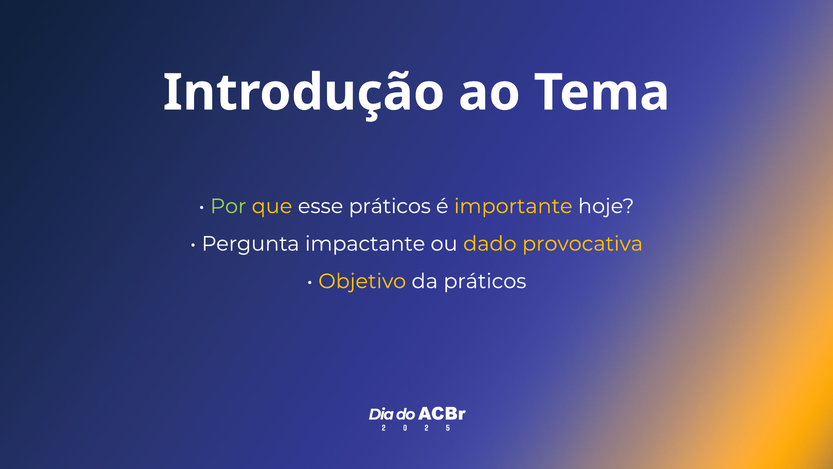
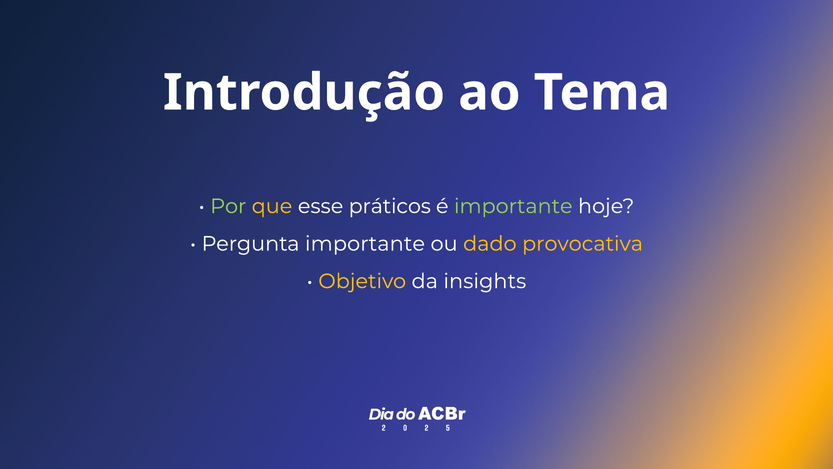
importante colour: yellow -> light green (513, 206)
Pergunta impactante: impactante -> importante (365, 244)
da práticos: práticos -> insights (485, 281)
